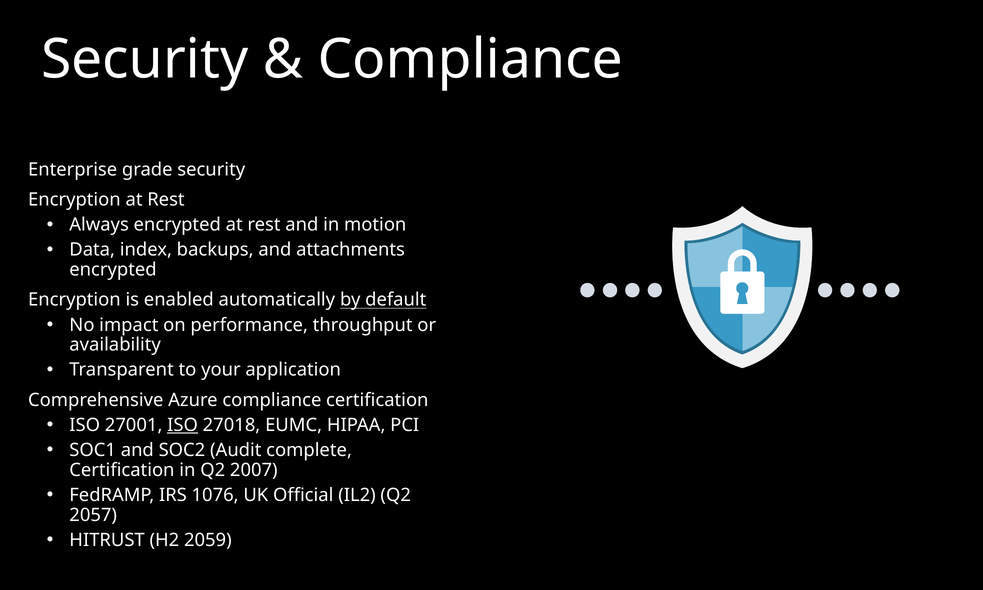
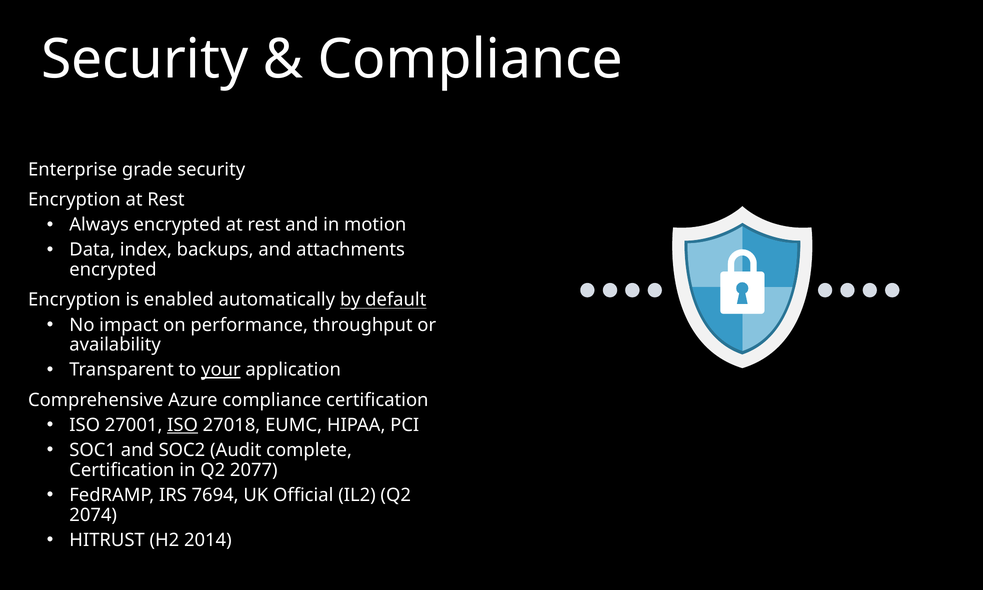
your underline: none -> present (221, 370)
2007: 2007 -> 2077 (254, 470)
1076: 1076 -> 7694 (215, 495)
2057: 2057 -> 2074 (93, 515)
2059: 2059 -> 2014 (208, 540)
